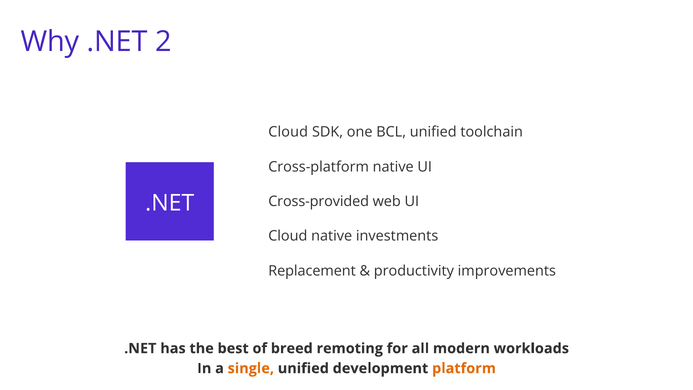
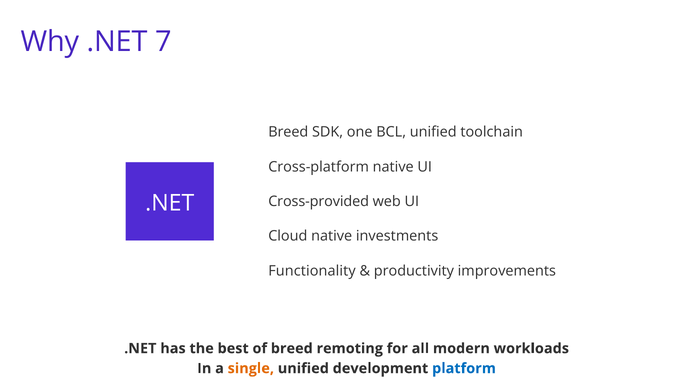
2: 2 -> 7 (164, 42)
Cloud: Cloud -> Breed (288, 132)
Replacement: Replacement -> Functionality (312, 271)
platform colour: orange -> blue (464, 368)
